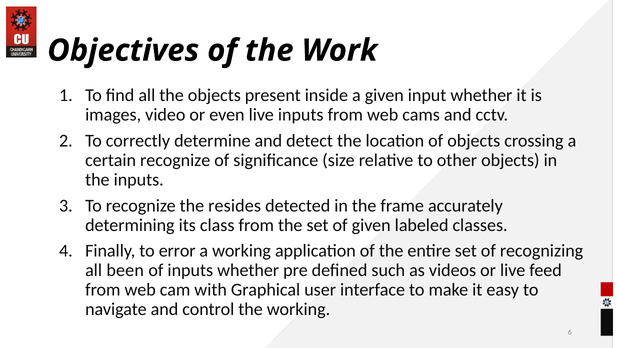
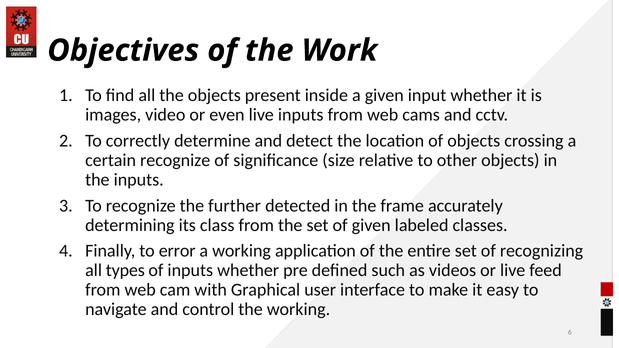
resides: resides -> further (235, 206)
been: been -> types (125, 271)
